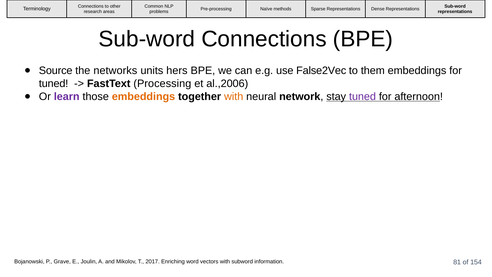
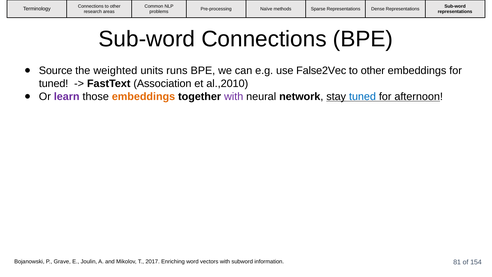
networks: networks -> weighted (115, 71)
hers: hers -> runs (177, 71)
them: them -> other (373, 71)
Processing: Processing -> Association (162, 83)
al.,2006: al.,2006 -> al.,2010 (227, 83)
with colour: orange -> purple (234, 96)
tuned colour: purple -> blue (362, 96)
